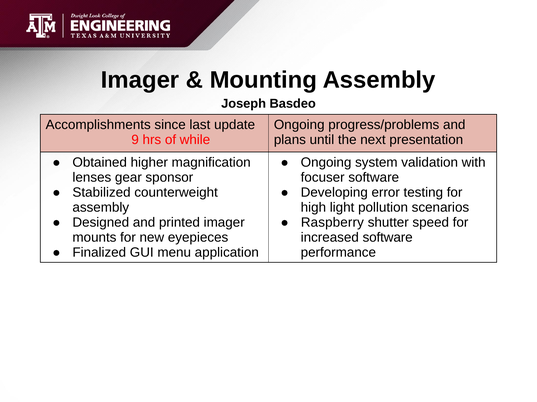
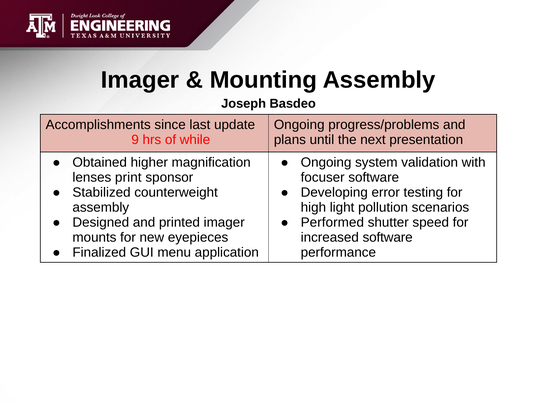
gear: gear -> print (128, 178)
Raspberry: Raspberry -> Performed (332, 223)
